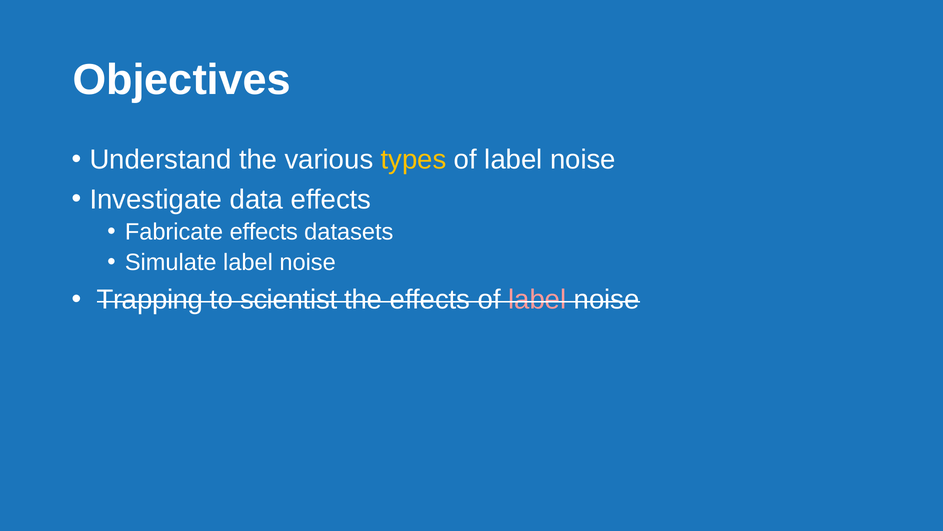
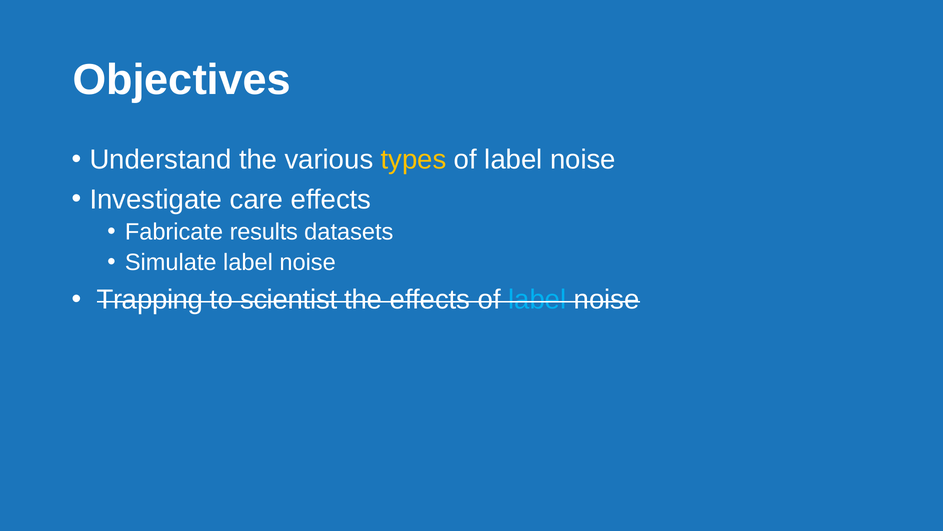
data: data -> care (257, 199)
Fabricate effects: effects -> results (264, 232)
label colour: pink -> light blue (537, 299)
